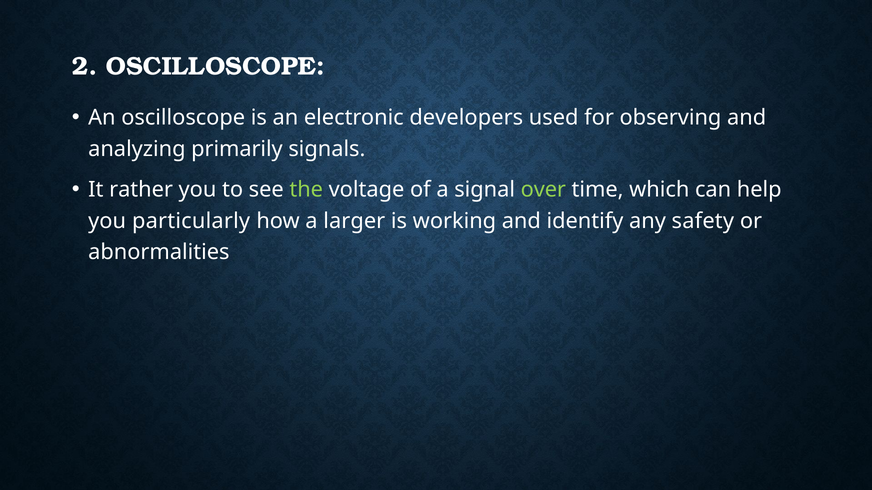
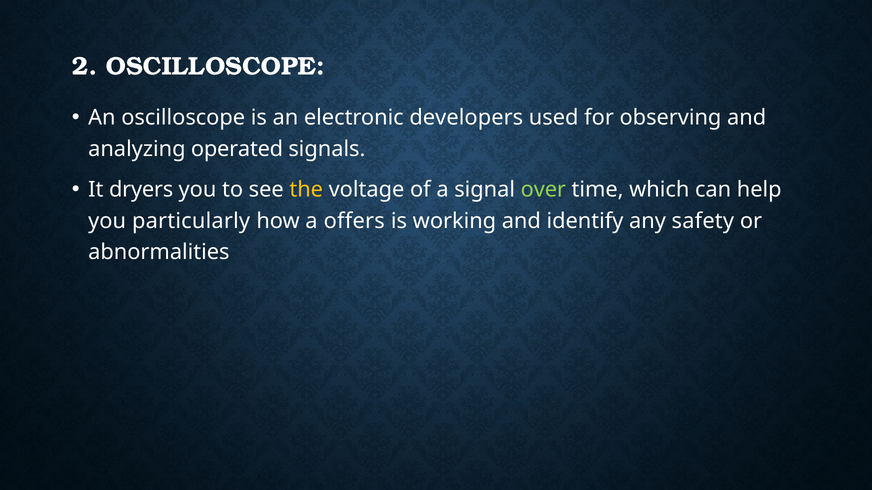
primarily: primarily -> operated (237, 149)
rather: rather -> dryers (141, 190)
the colour: light green -> yellow (306, 190)
larger: larger -> offers (354, 221)
